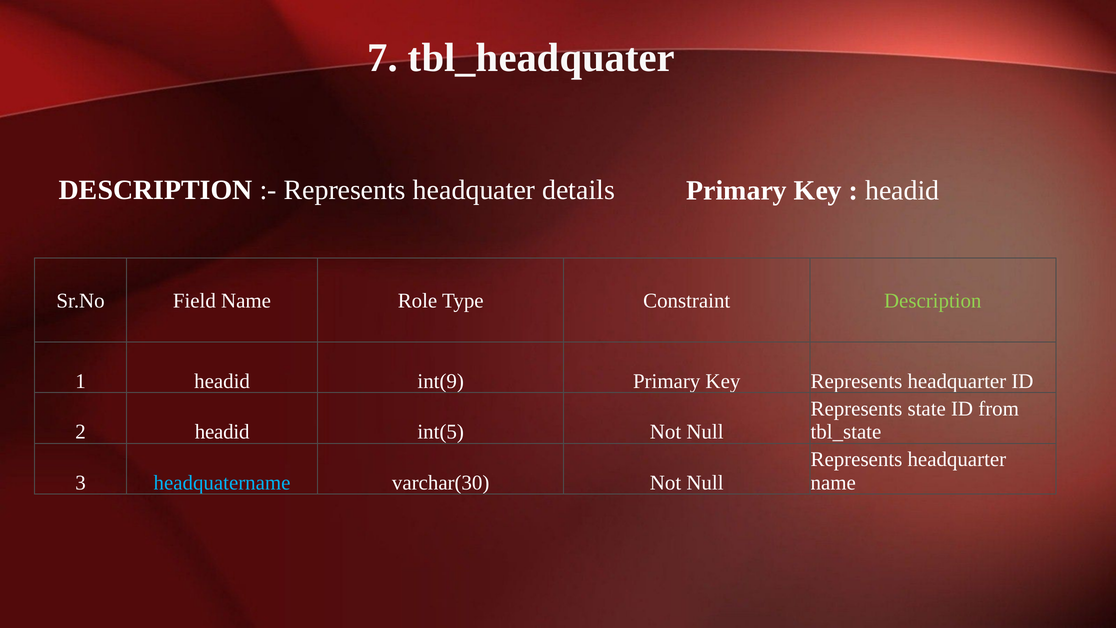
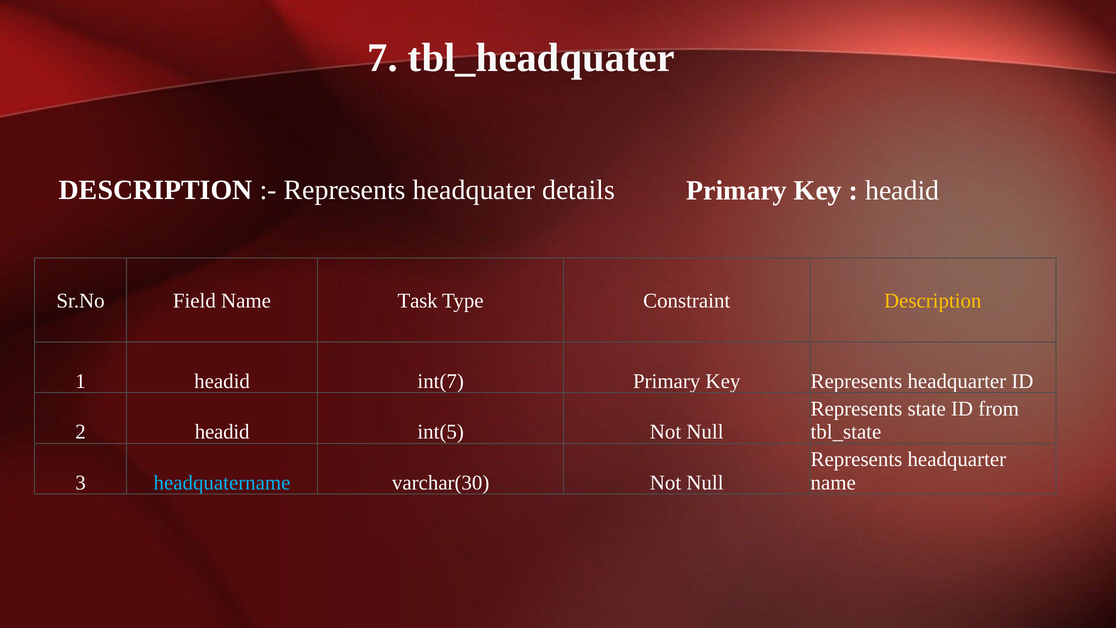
Role: Role -> Task (418, 301)
Description colour: light green -> yellow (933, 301)
int(9: int(9 -> int(7 (441, 381)
